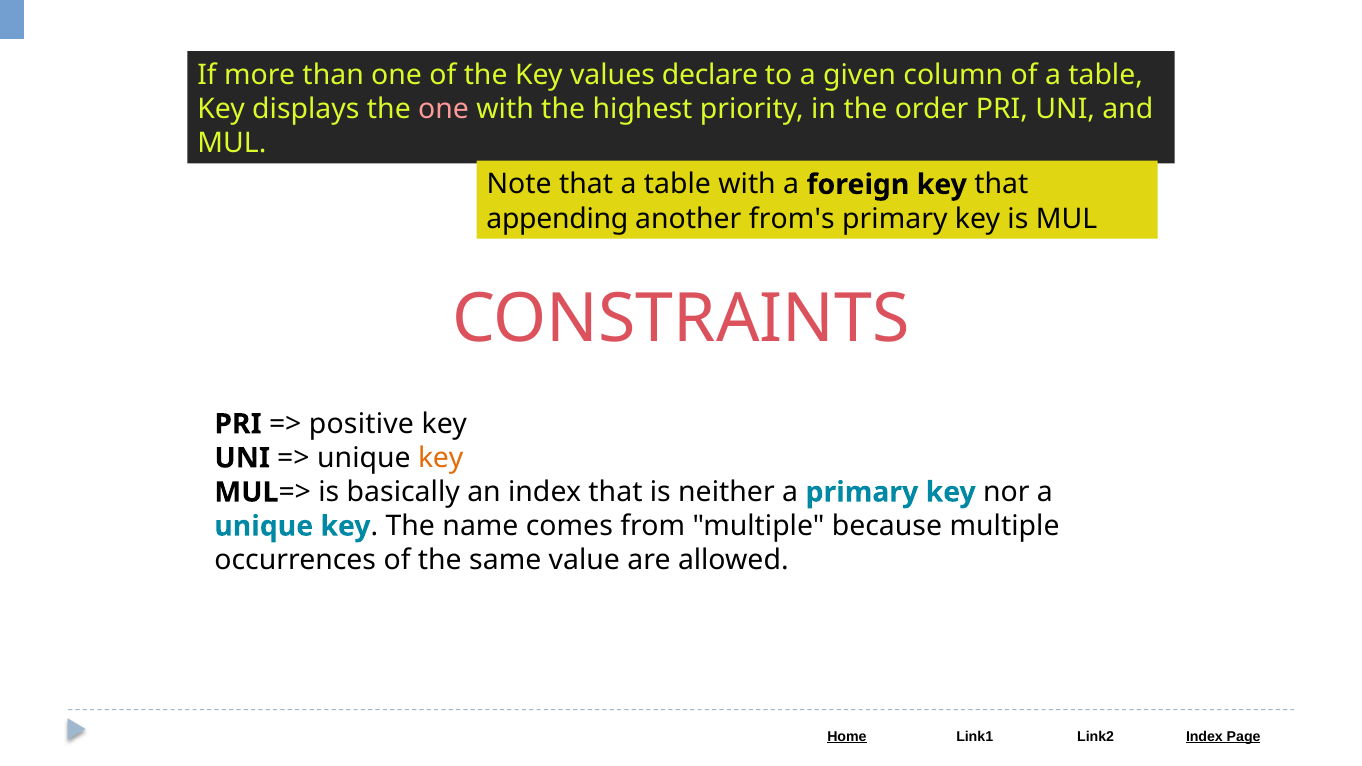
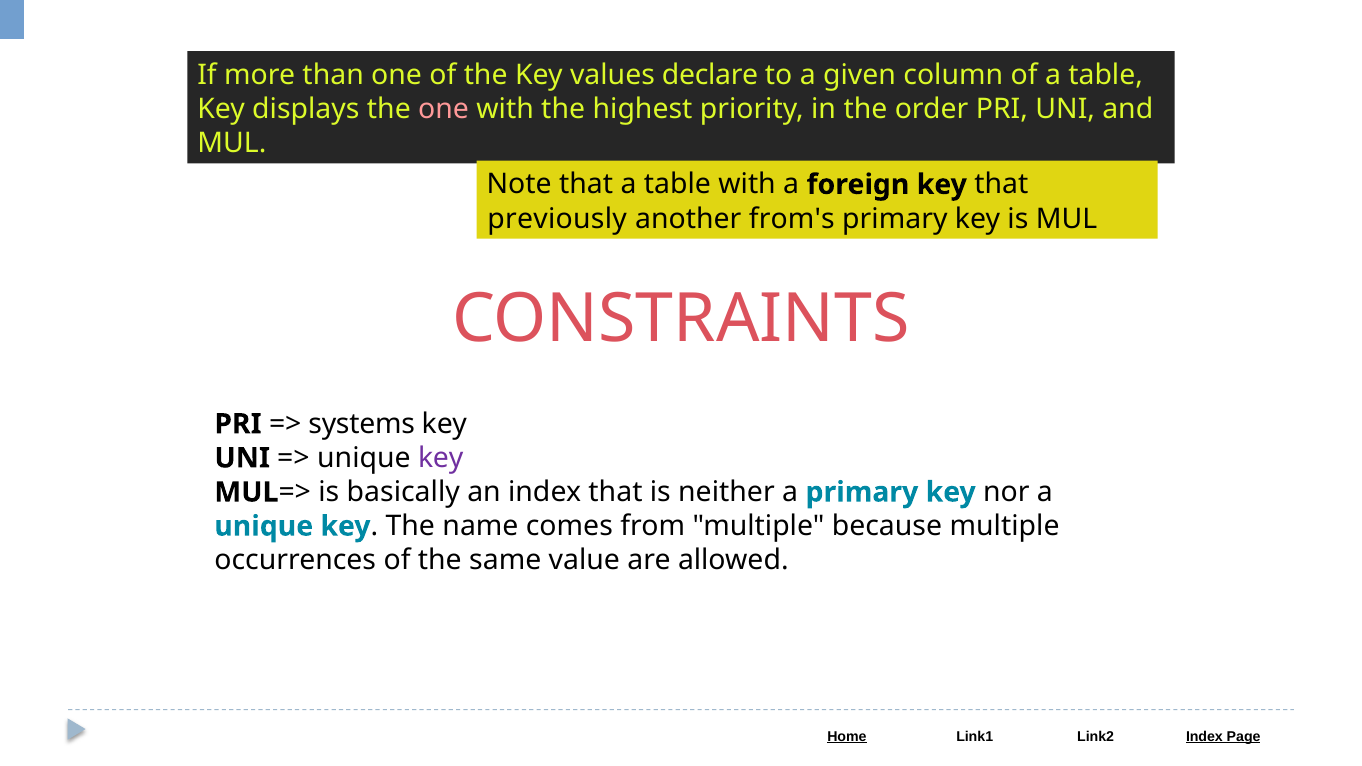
appending: appending -> previously (557, 219)
positive: positive -> systems (362, 424)
key colour: orange -> purple (441, 458)
